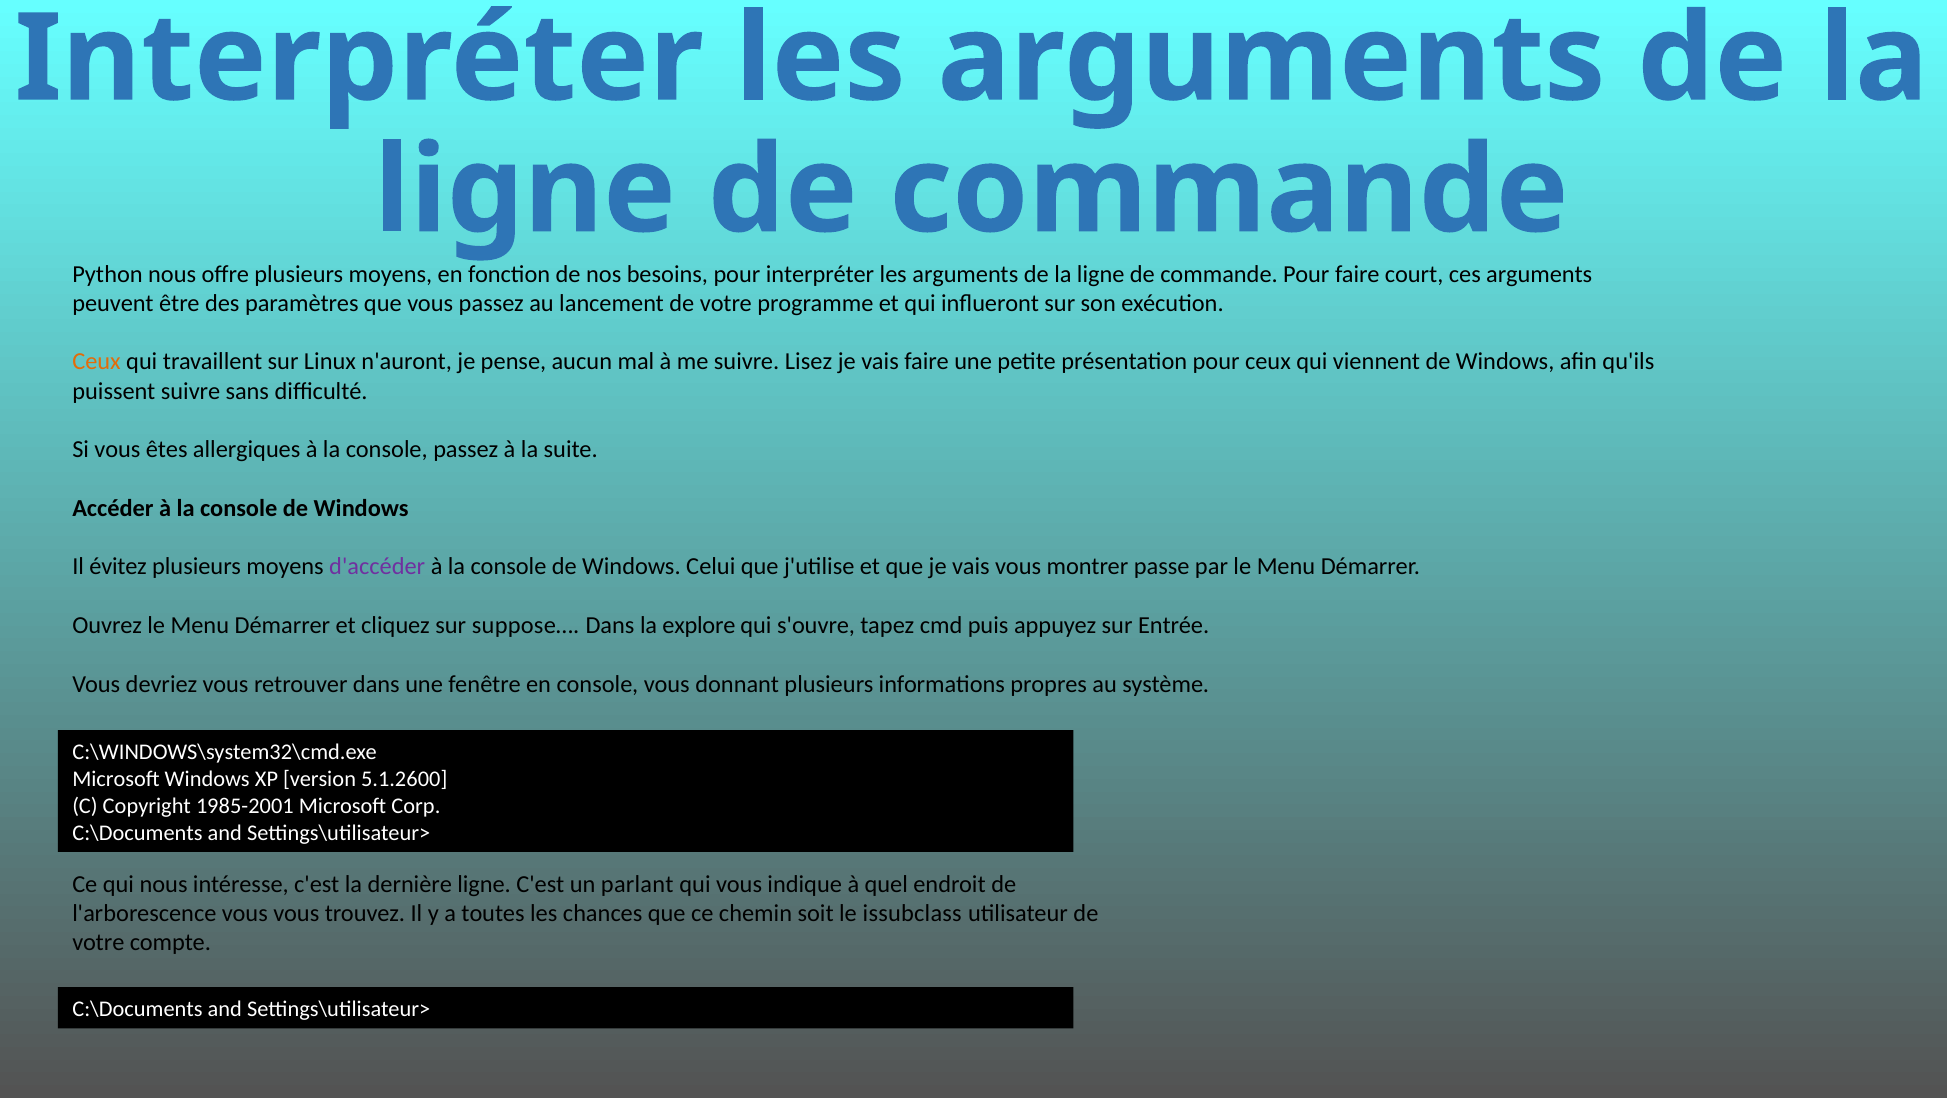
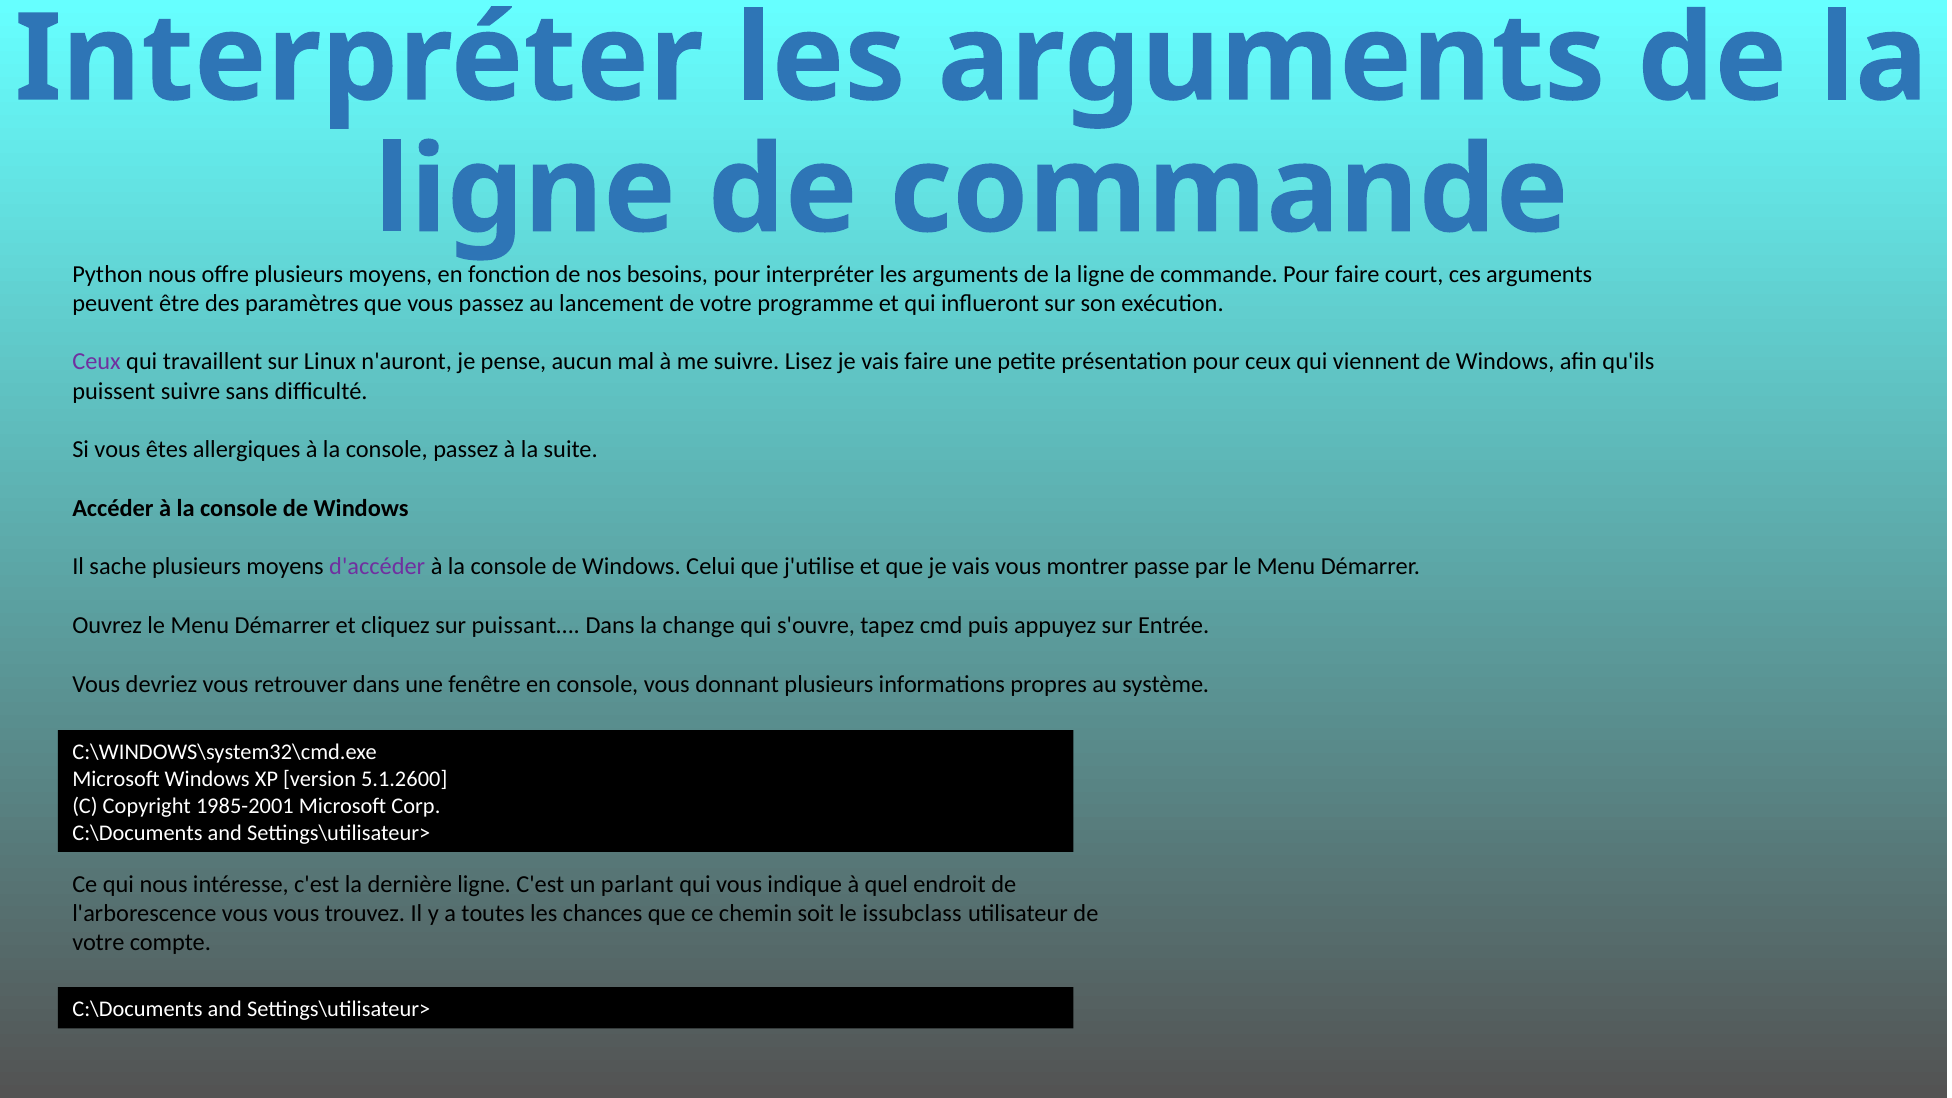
Ceux colour: orange -> purple (97, 362)
évitez: évitez -> sache (118, 567)
suppose…: suppose… -> puissant… (526, 625)
explore: explore -> change (699, 625)
